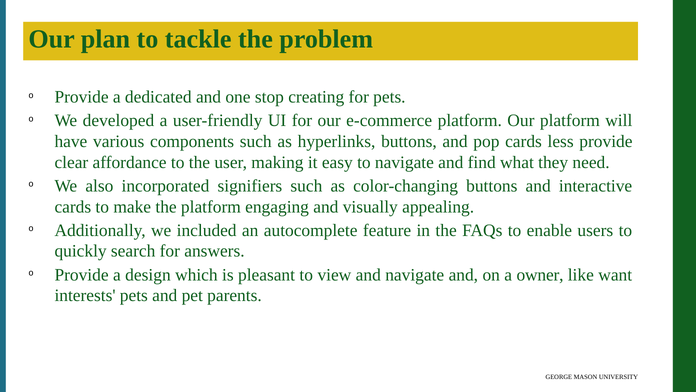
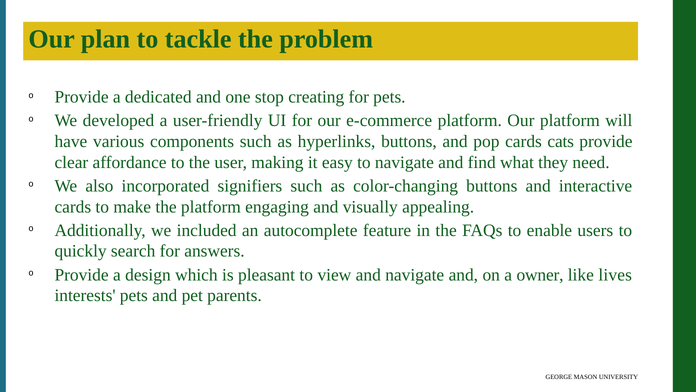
less: less -> cats (561, 141)
want: want -> lives (615, 274)
